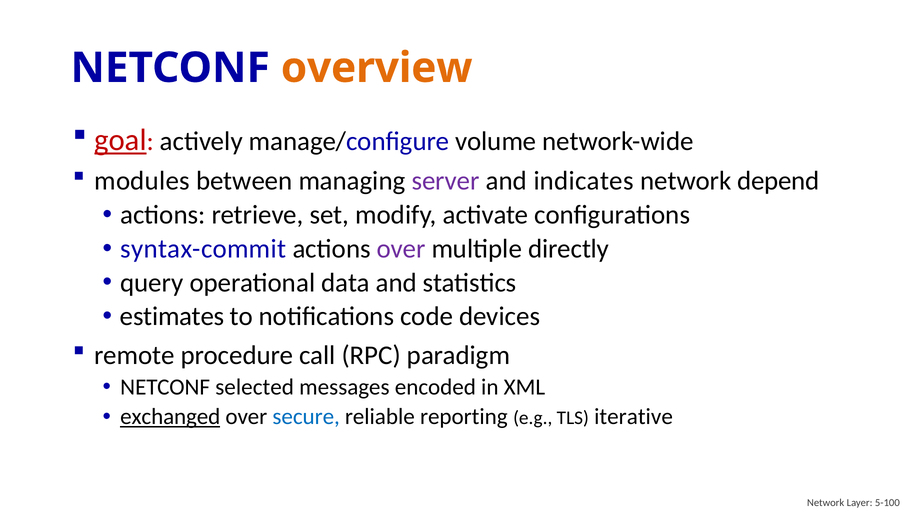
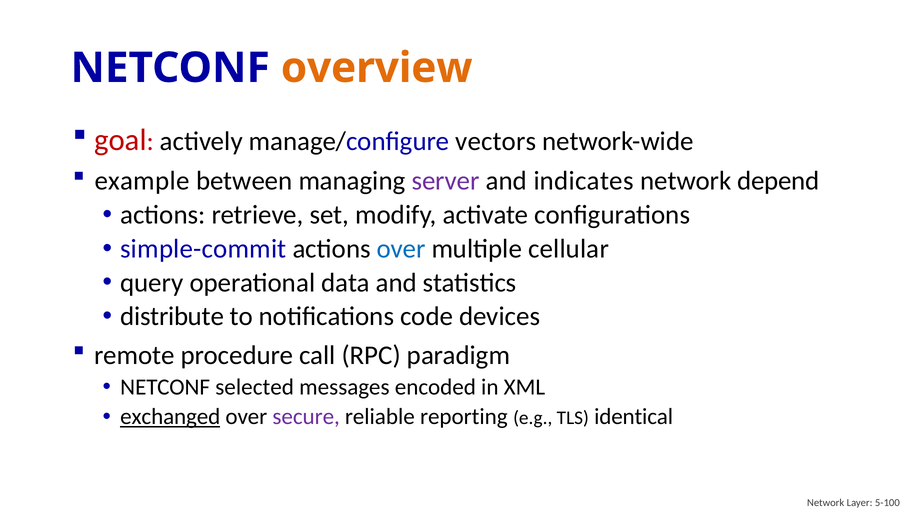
goal underline: present -> none (120, 140)
volume: volume -> vectors (496, 141)
modules: modules -> example (142, 181)
syntax-commit: syntax-commit -> simple-commit (203, 249)
over colour: purple -> blue (401, 249)
directly: directly -> cellular (569, 249)
estimates: estimates -> distribute (172, 316)
secure colour: blue -> purple (306, 417)
iterative: iterative -> identical (634, 417)
